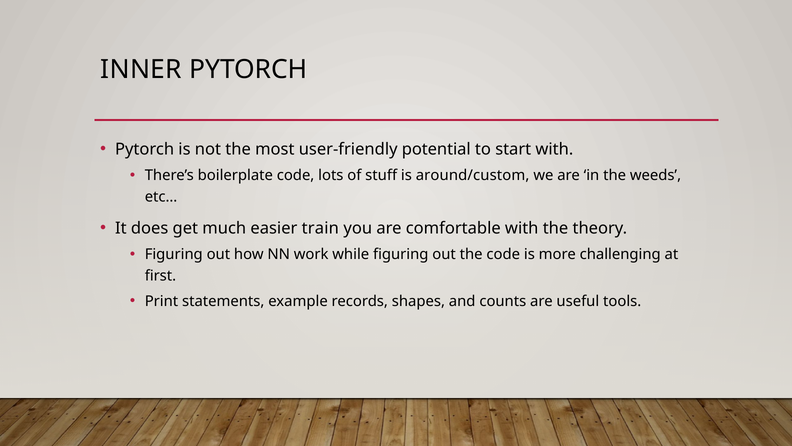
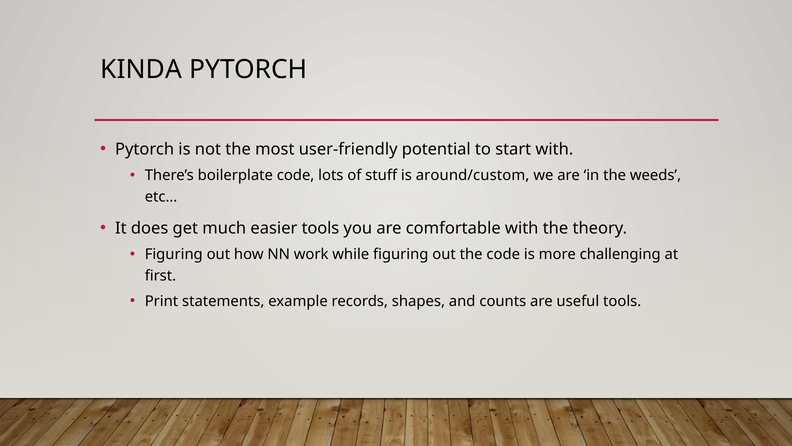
INNER: INNER -> KINDA (141, 69)
easier train: train -> tools (320, 228)
